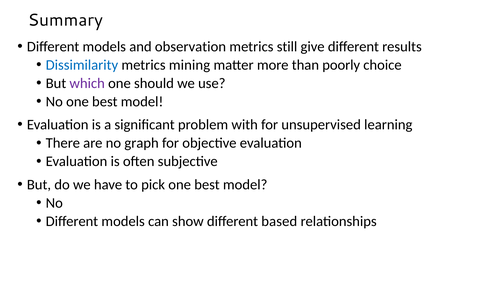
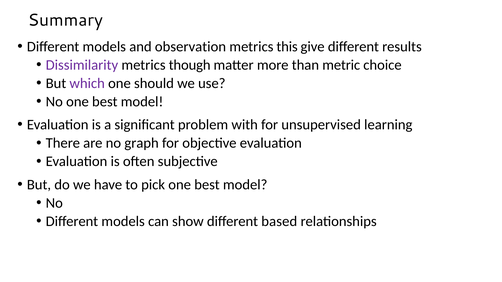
still: still -> this (287, 47)
Dissimilarity colour: blue -> purple (82, 65)
mining: mining -> though (190, 65)
poorly: poorly -> metric (341, 65)
